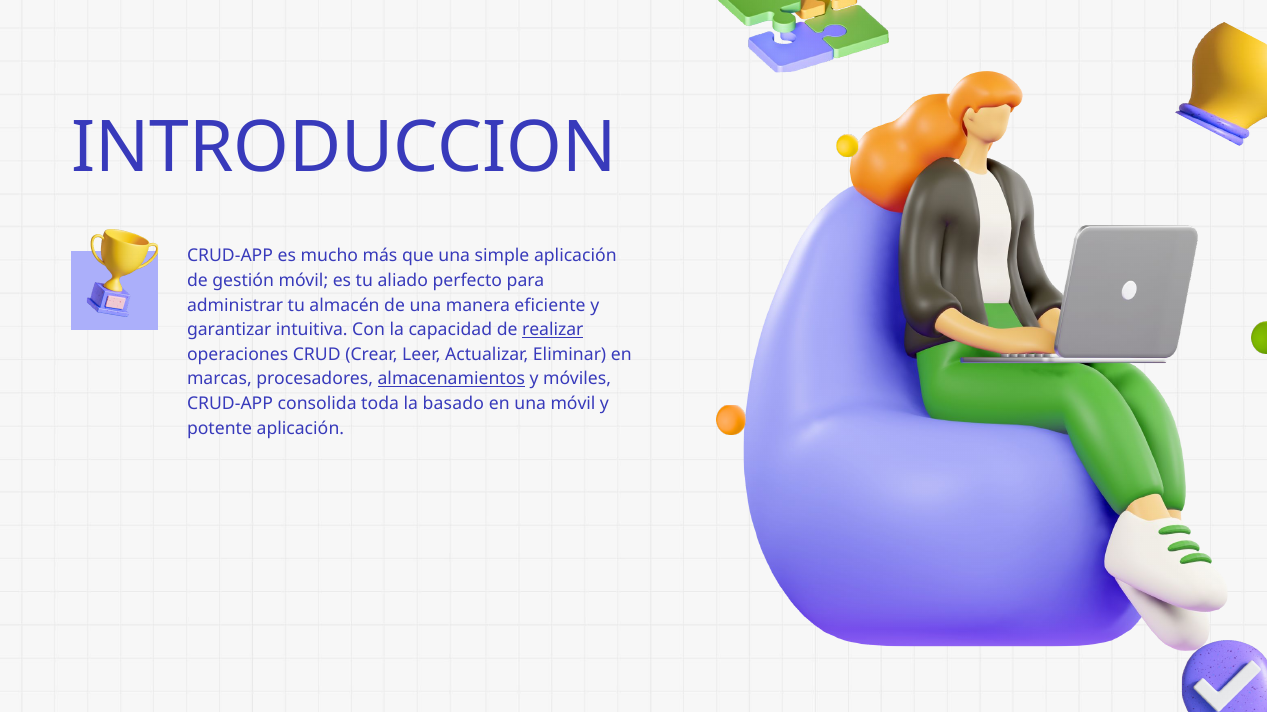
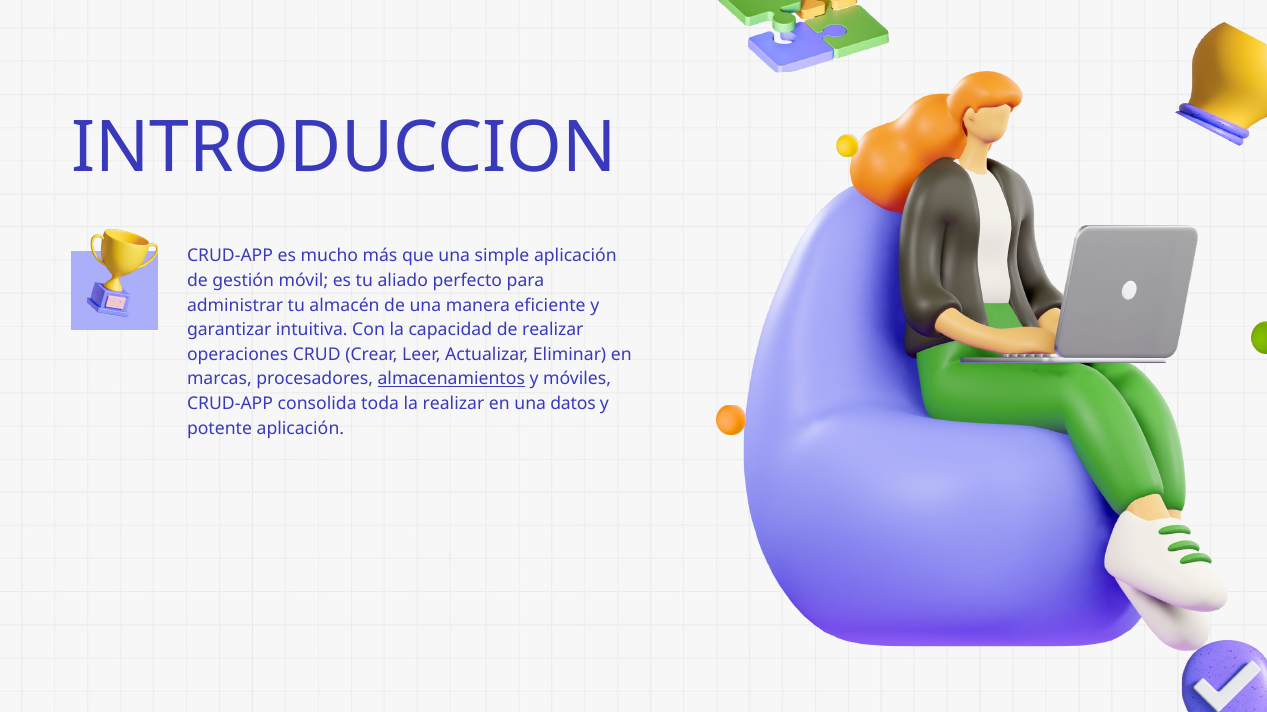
realizar underline: present -> none (553, 330)
la basado: basado -> realizar (453, 404)
una móvil: móvil -> datos (573, 404)
